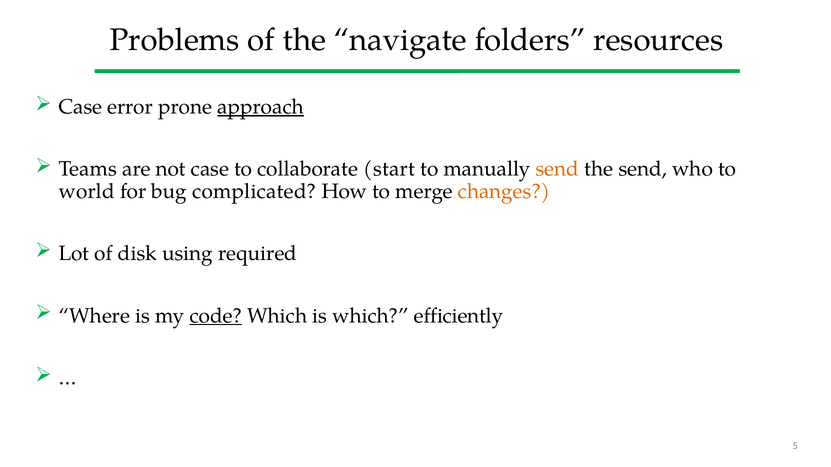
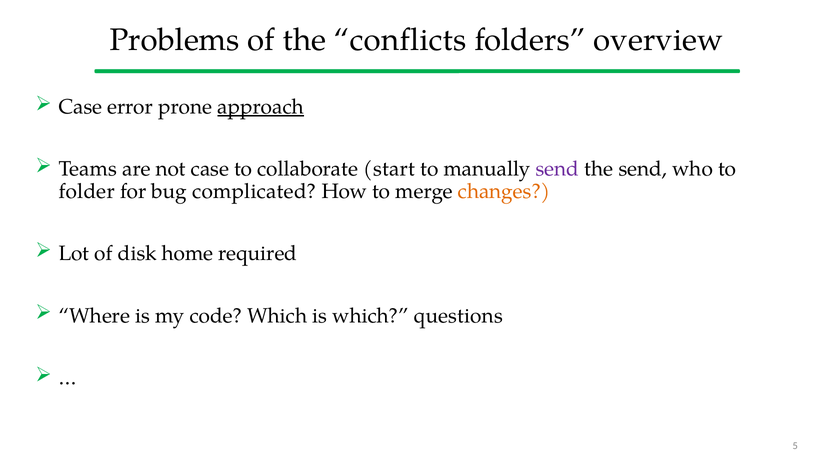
navigate: navigate -> conflicts (400, 40)
resources: resources -> overview (658, 40)
send colour: orange -> purple (557, 169)
world: world -> folder (87, 192)
using: using -> home (188, 254)
code underline: present -> none (216, 316)
efficiently: efficiently -> questions (458, 316)
